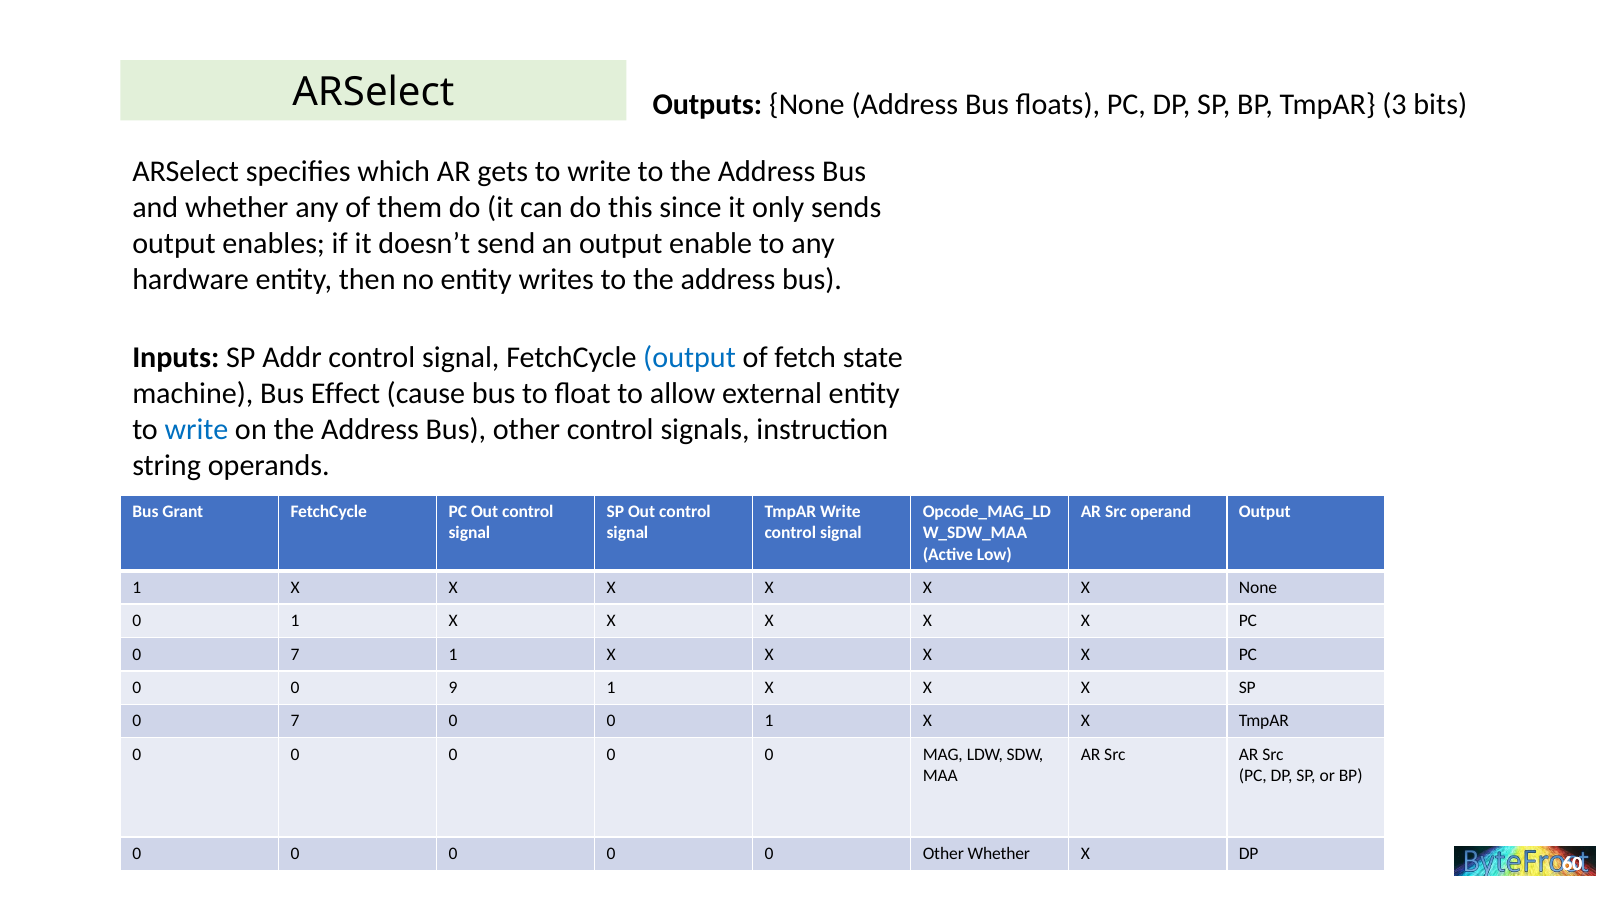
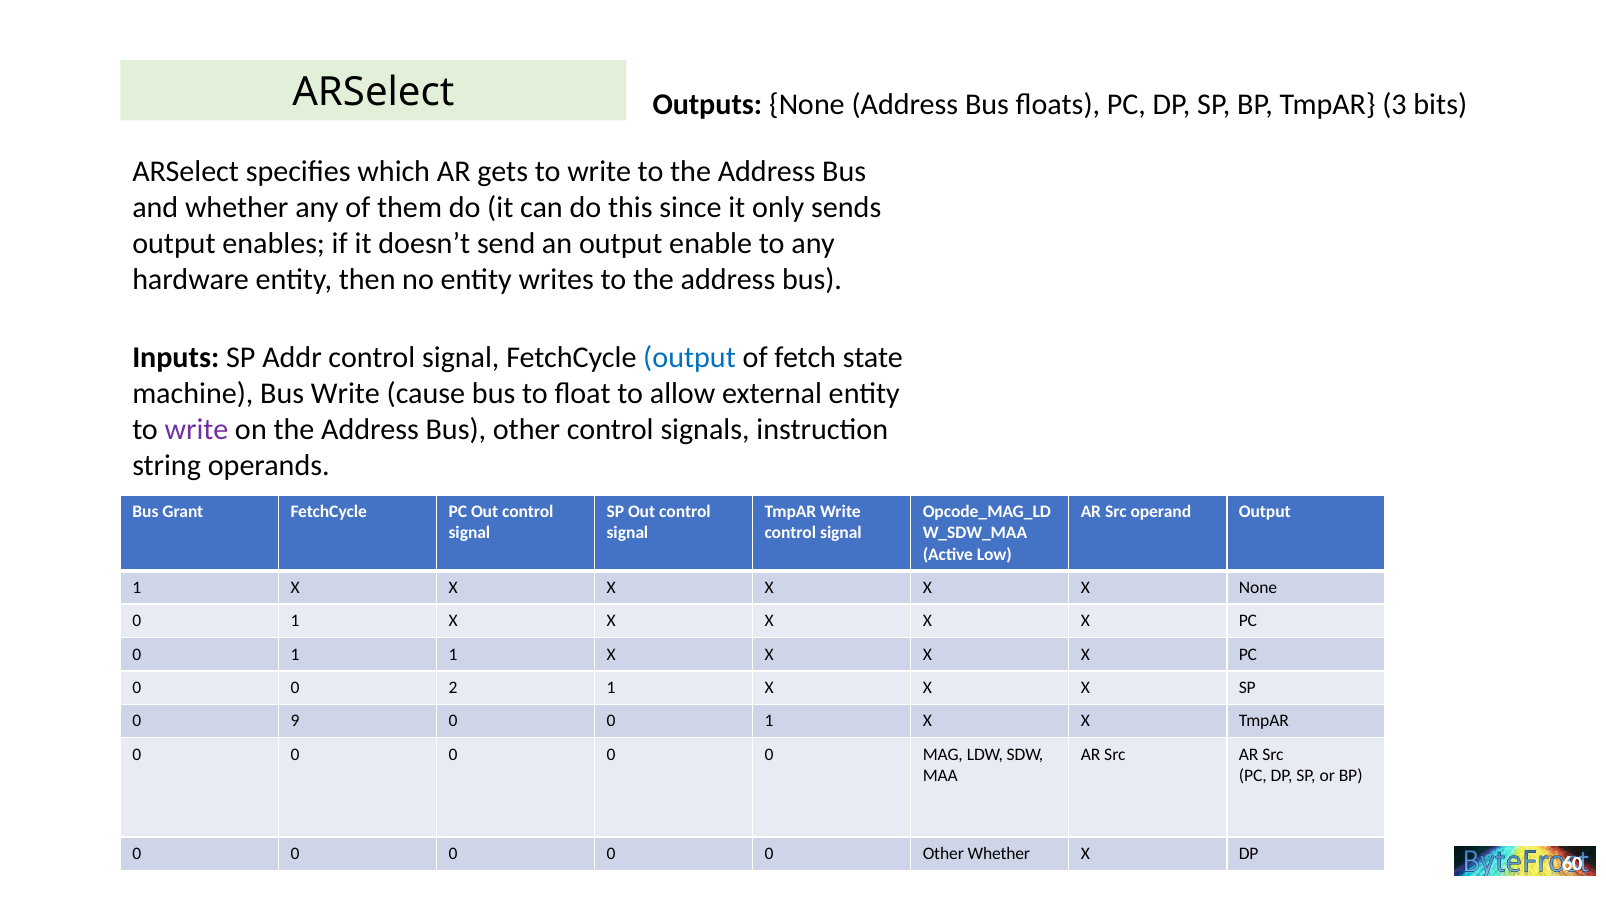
Bus Effect: Effect -> Write (345, 393)
write colour: blue -> purple (196, 430)
7: 7 -> 1 (295, 655)
9: 9 -> 2 (453, 688)
7: 7 -> 9 (295, 721)
